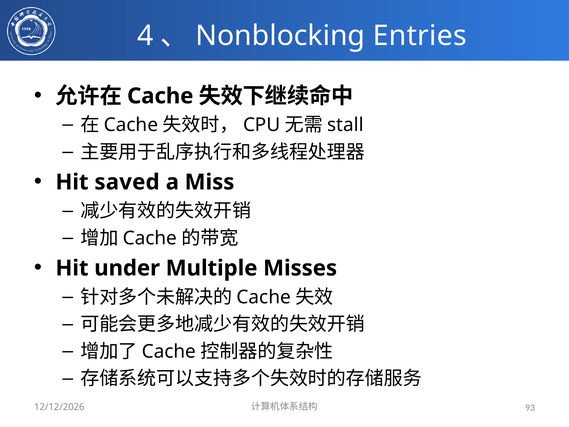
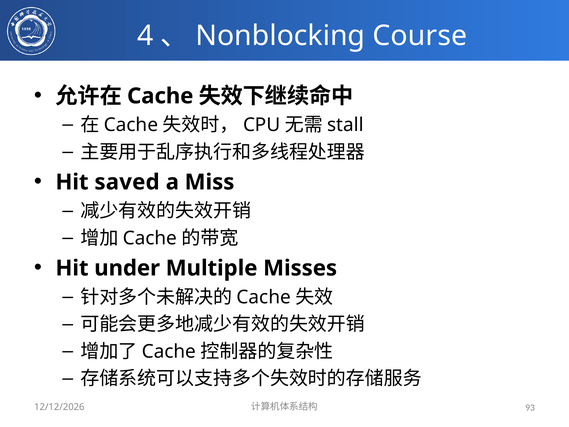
Entries: Entries -> Course (420, 36)
